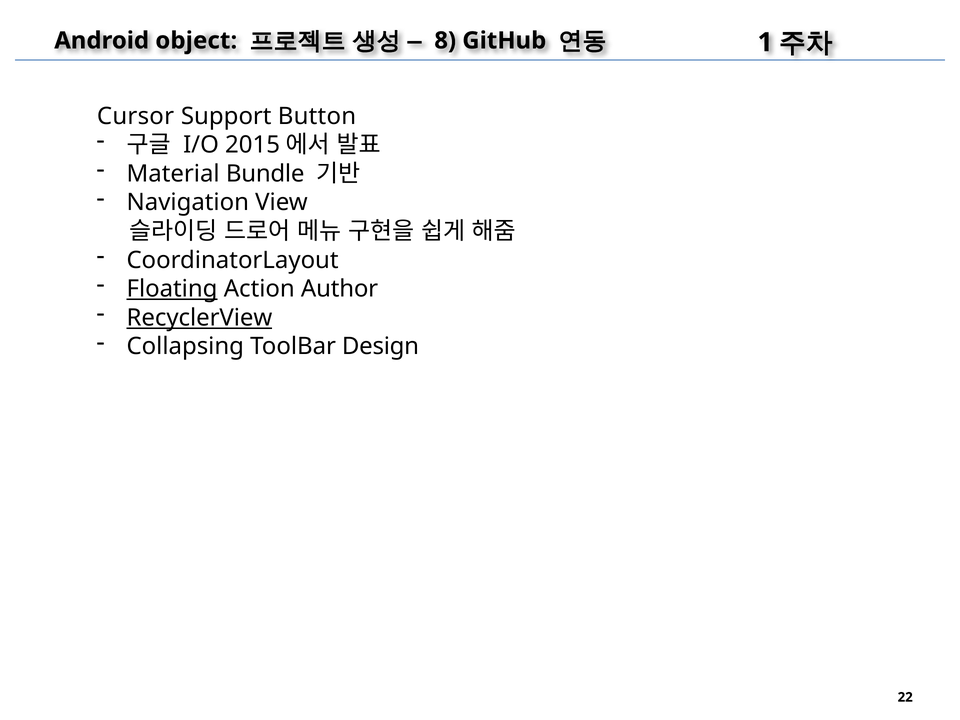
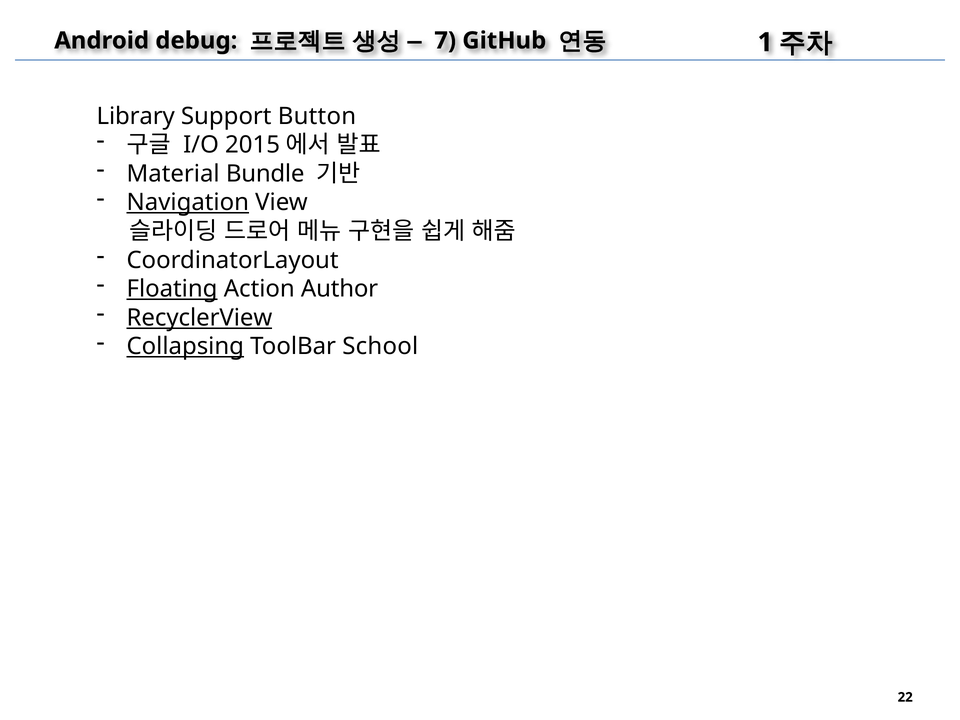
object: object -> debug (196, 41)
8: 8 -> 7 (445, 41)
Cursor: Cursor -> Library (136, 116)
Navigation underline: none -> present (188, 203)
Collapsing underline: none -> present (185, 347)
Design: Design -> School (380, 347)
